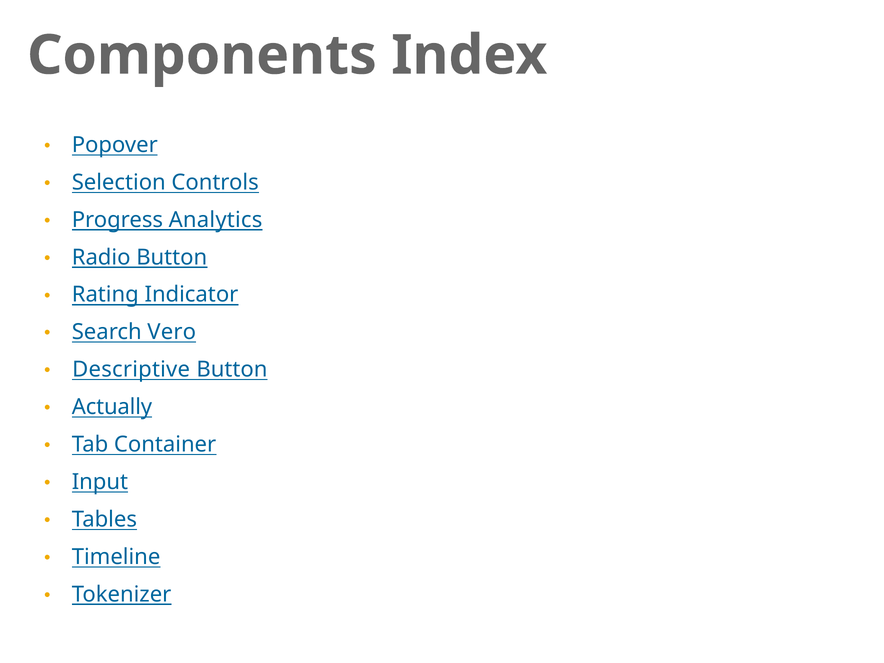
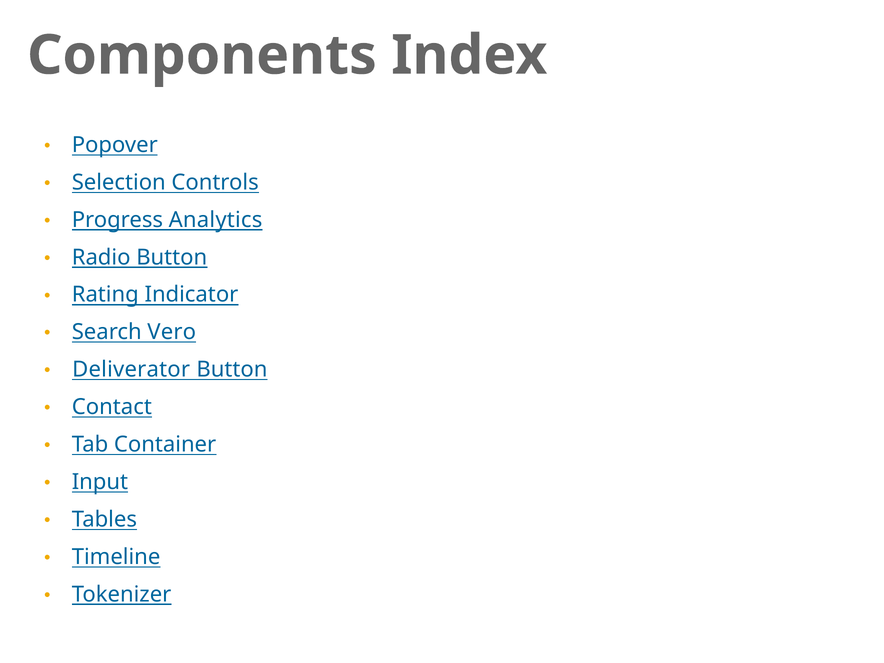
Descriptive: Descriptive -> Deliverator (131, 370)
Actually: Actually -> Contact (112, 407)
